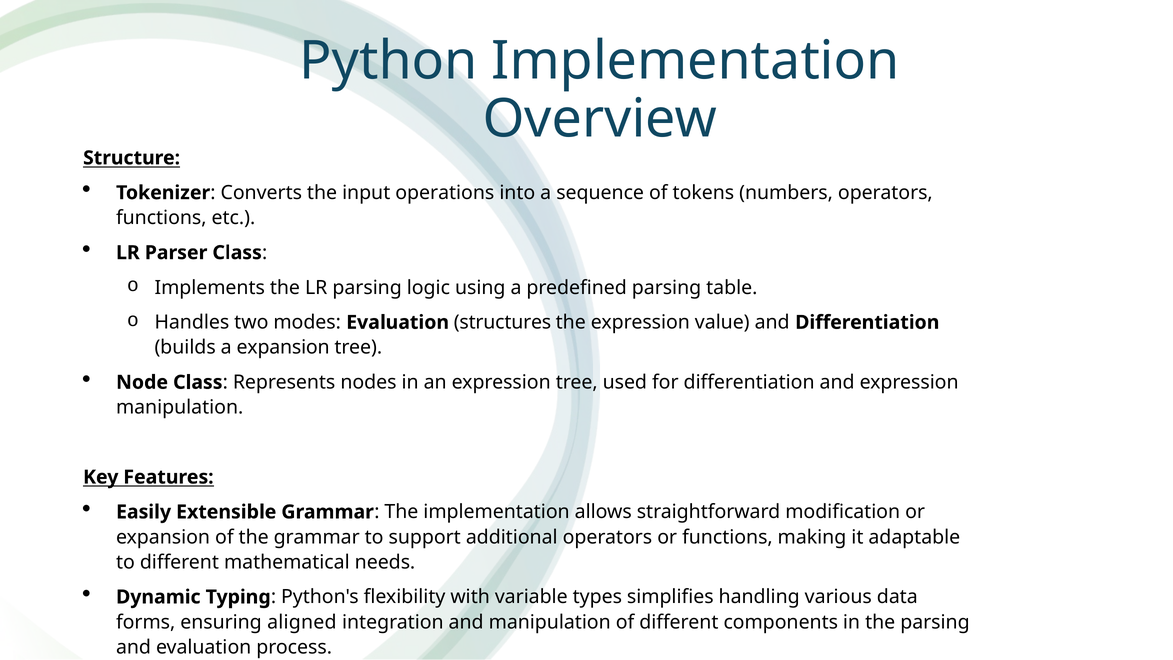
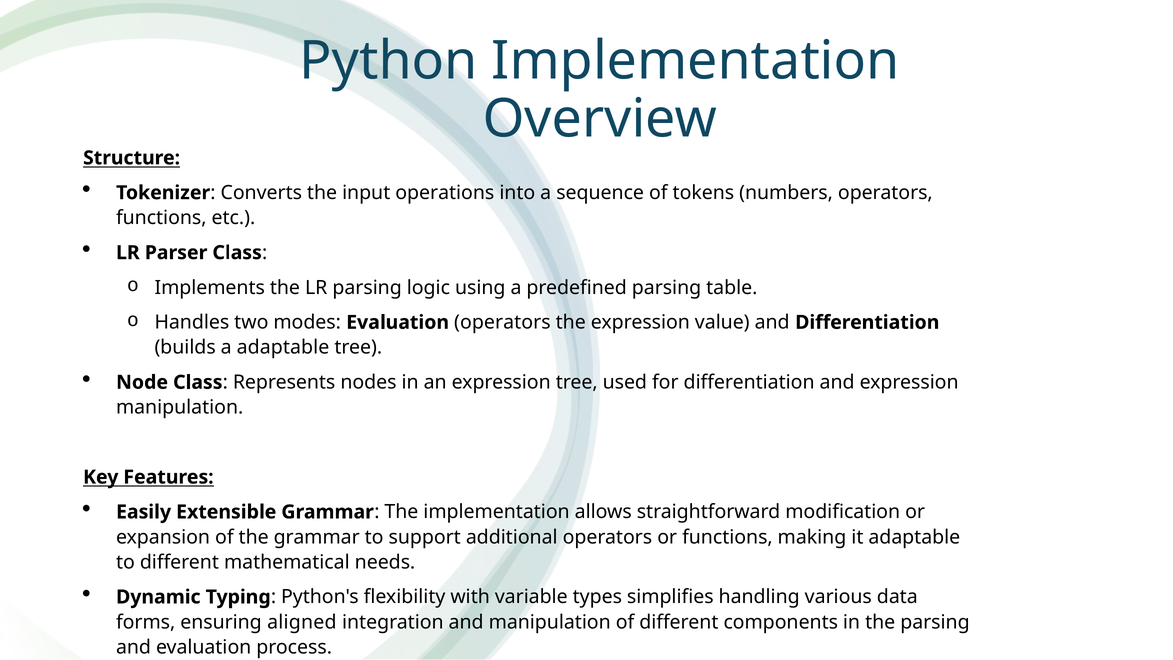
Evaluation structures: structures -> operators (502, 322)
a expansion: expansion -> adaptable (283, 347)
